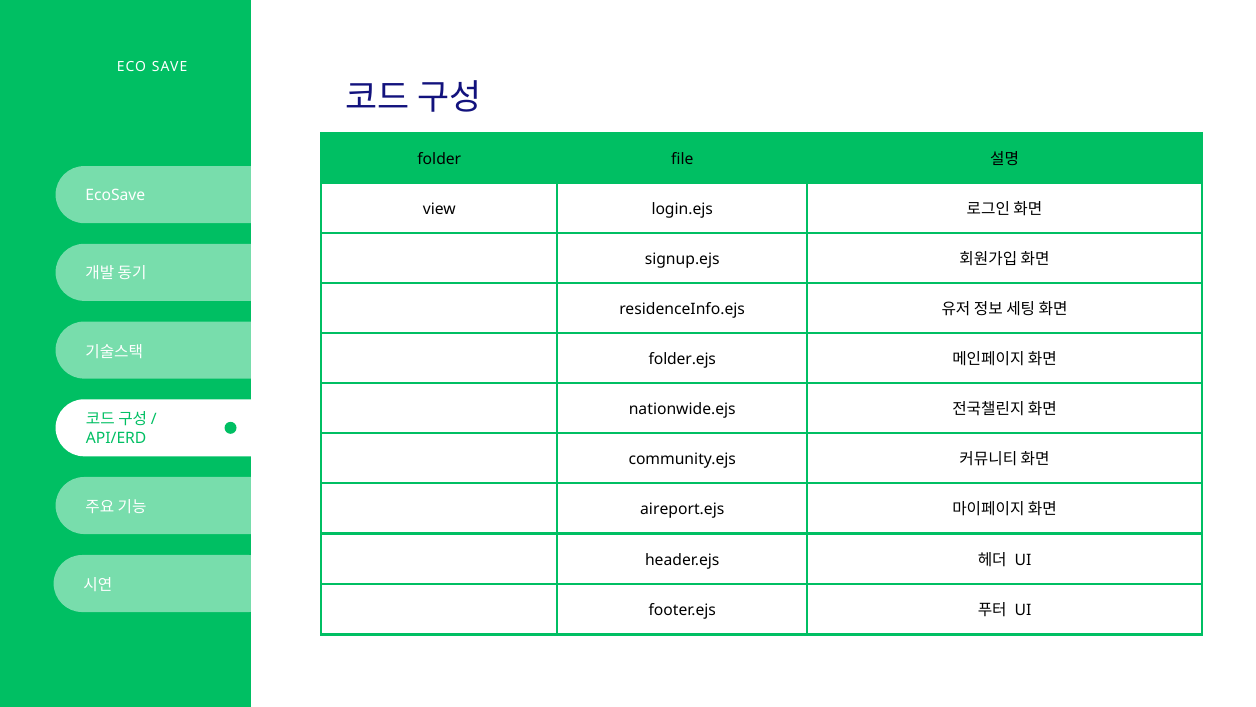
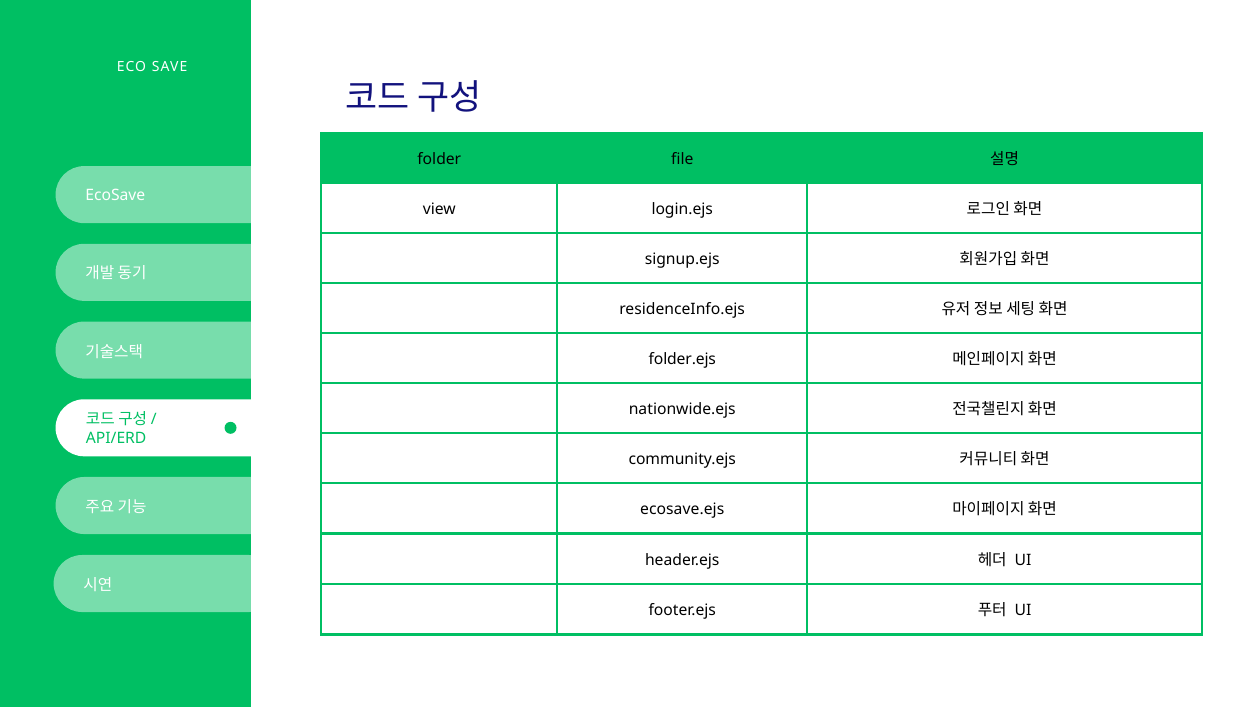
aireport.ejs: aireport.ejs -> ecosave.ejs (682, 509)
